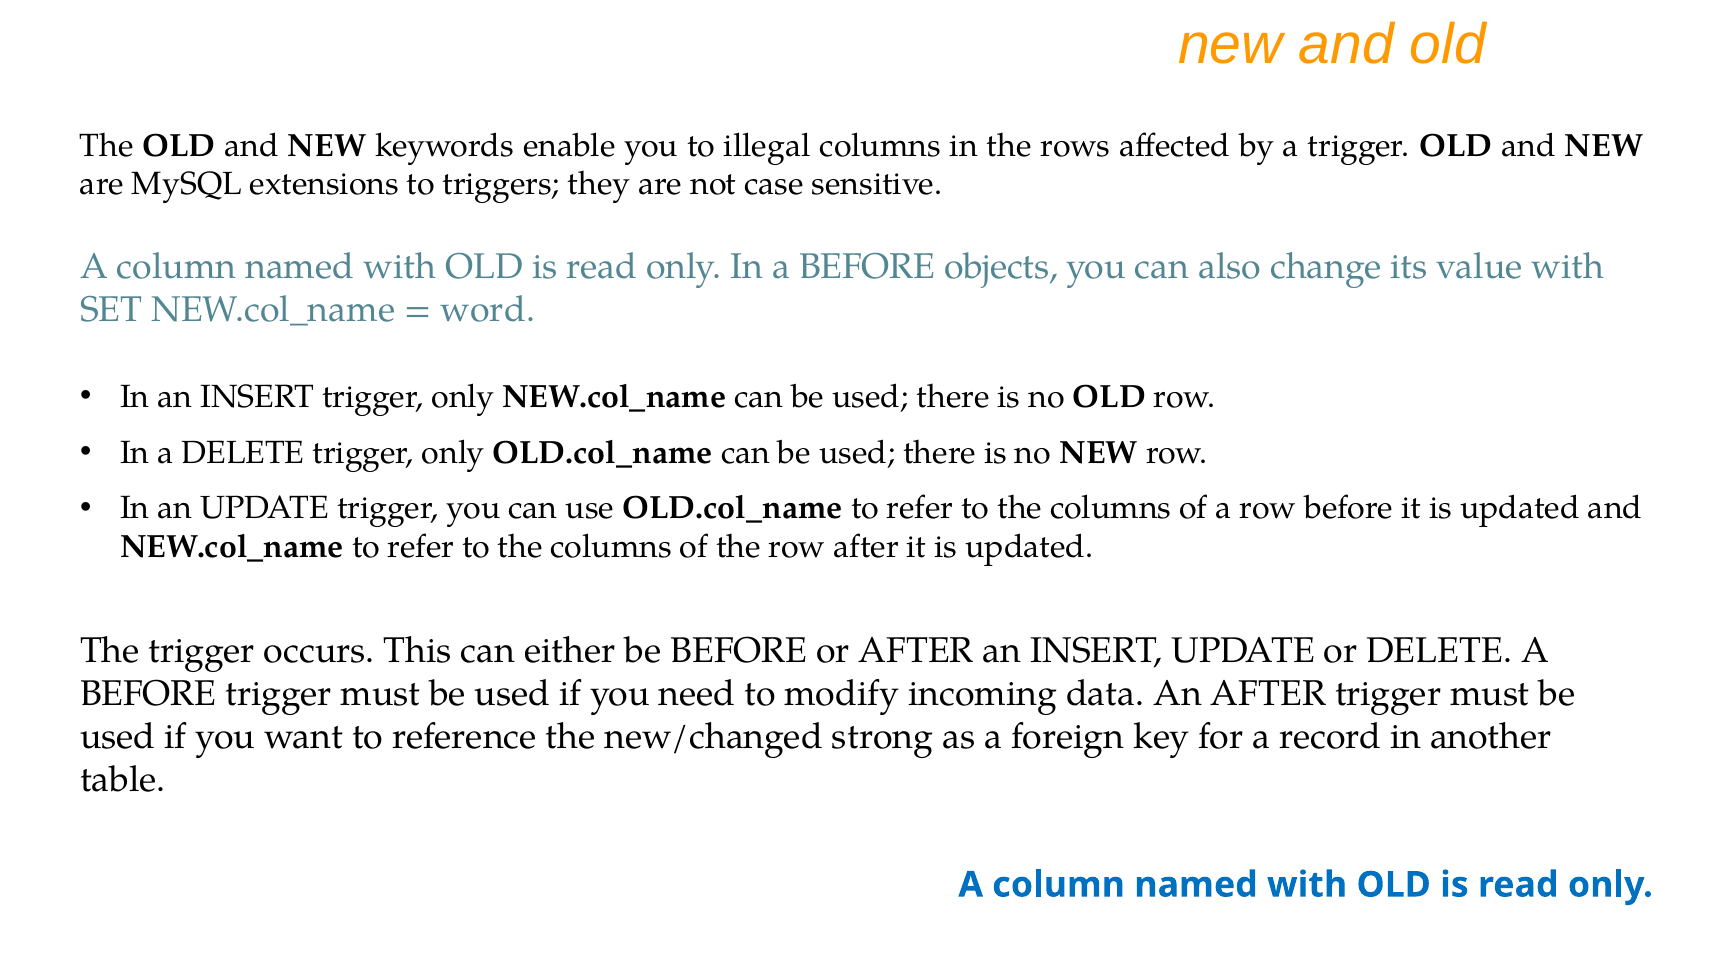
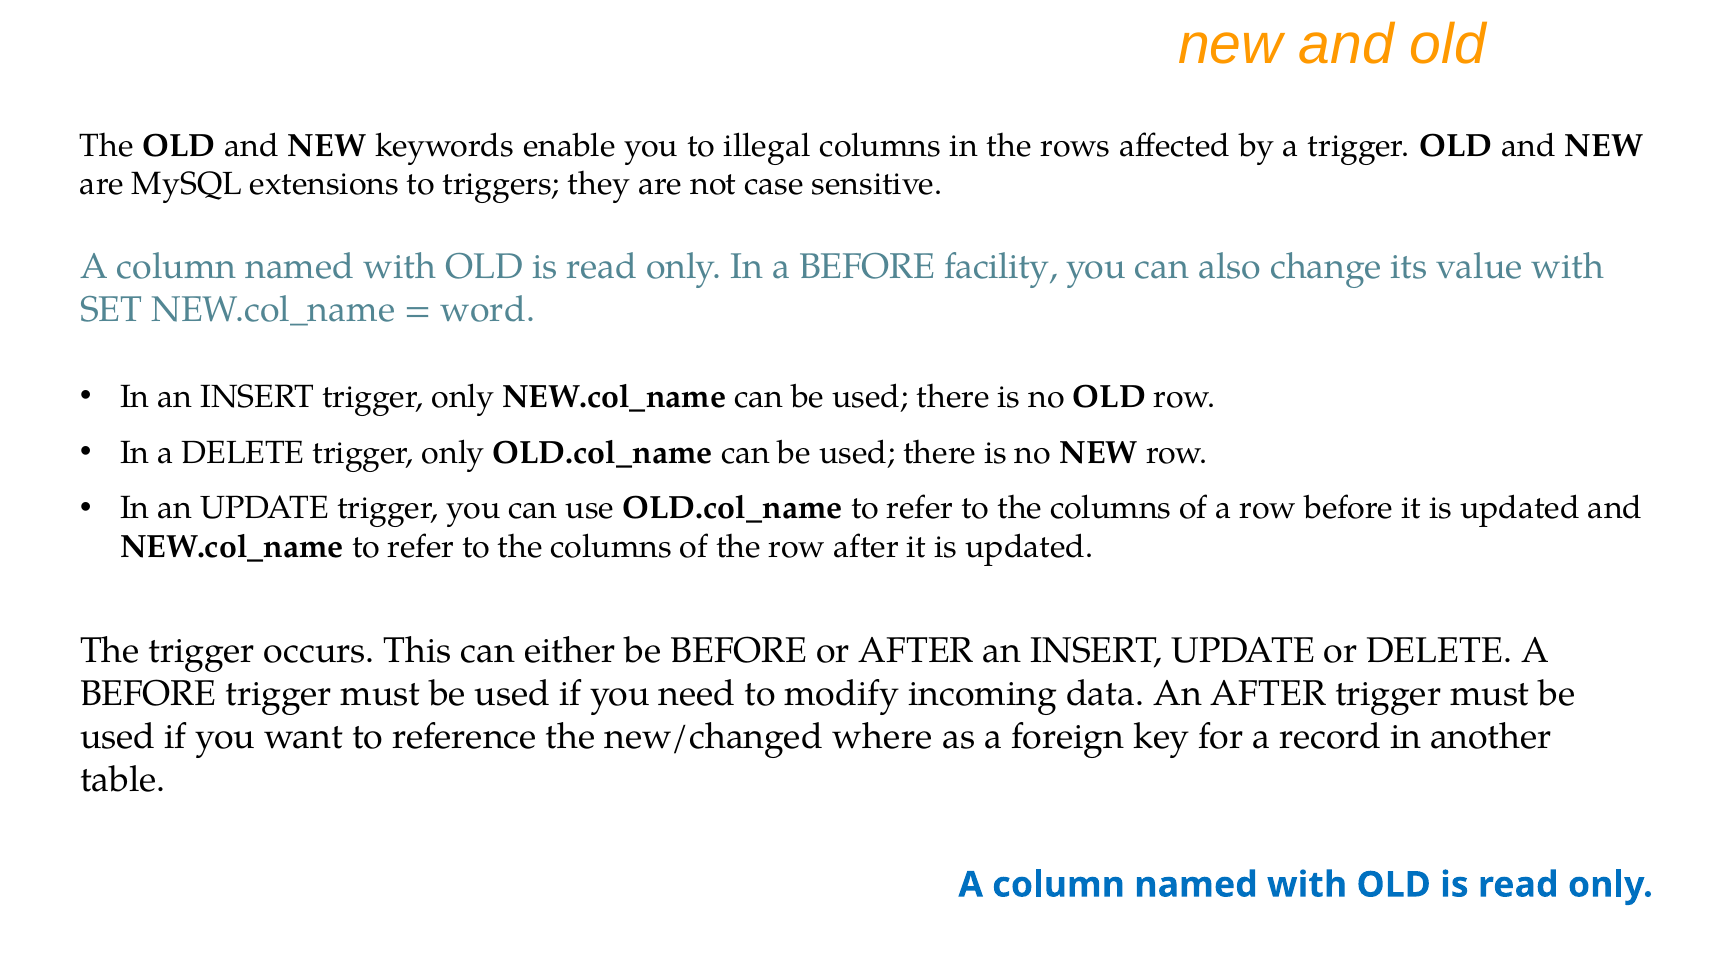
objects: objects -> facility (1001, 267)
strong: strong -> where (883, 737)
